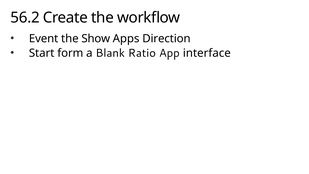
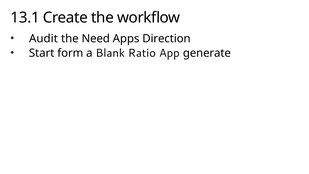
56.2: 56.2 -> 13.1 (25, 18)
Event: Event -> Audit (43, 38)
Show: Show -> Need (96, 38)
interface: interface -> generate (207, 53)
